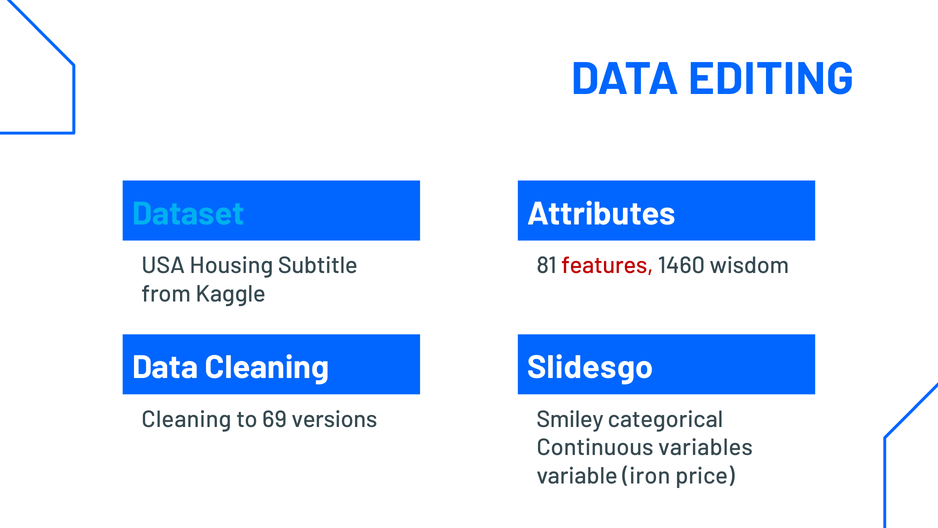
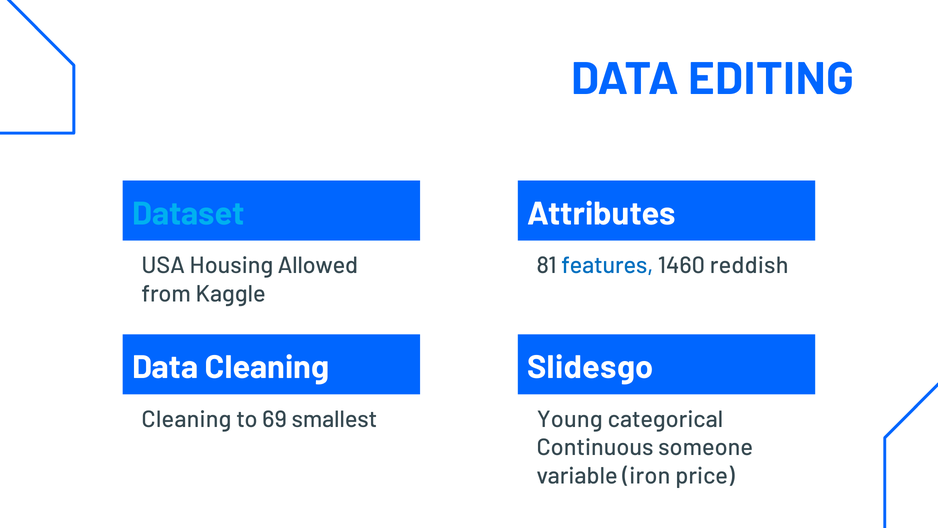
Subtitle: Subtitle -> Allowed (318, 266)
features colour: red -> blue (607, 266)
wisdom: wisdom -> reddish (749, 266)
versions: versions -> smallest (334, 419)
Smiley: Smiley -> Young (570, 419)
variables: variables -> someone (706, 447)
